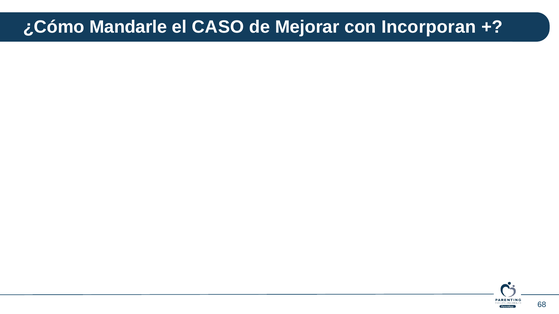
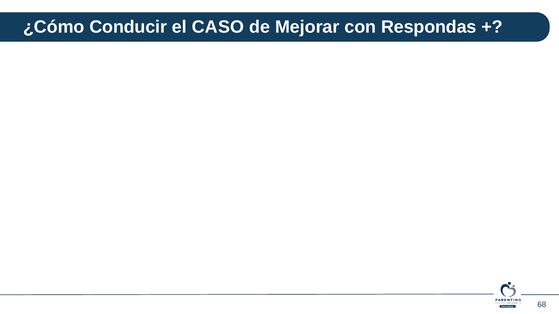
Mandarle: Mandarle -> Conducir (128, 27)
Incorporan: Incorporan -> Respondas (429, 27)
